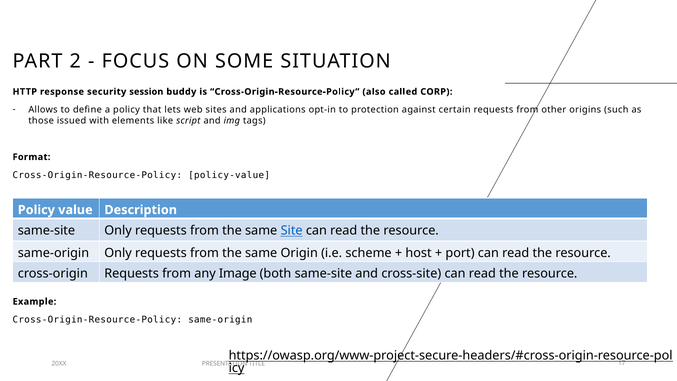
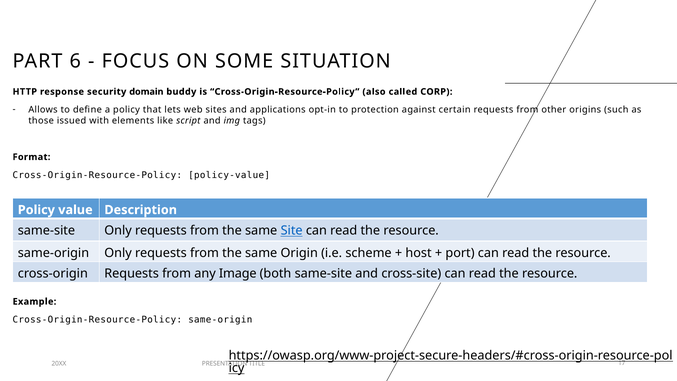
2: 2 -> 6 (75, 61)
session: session -> domain (146, 92)
